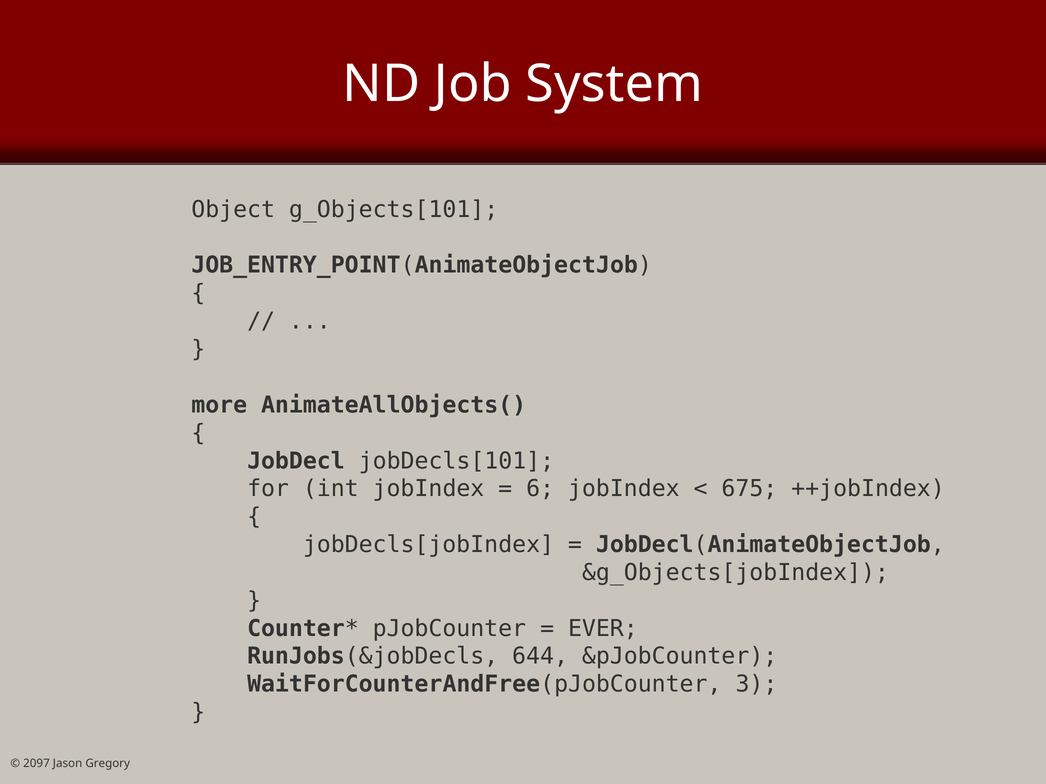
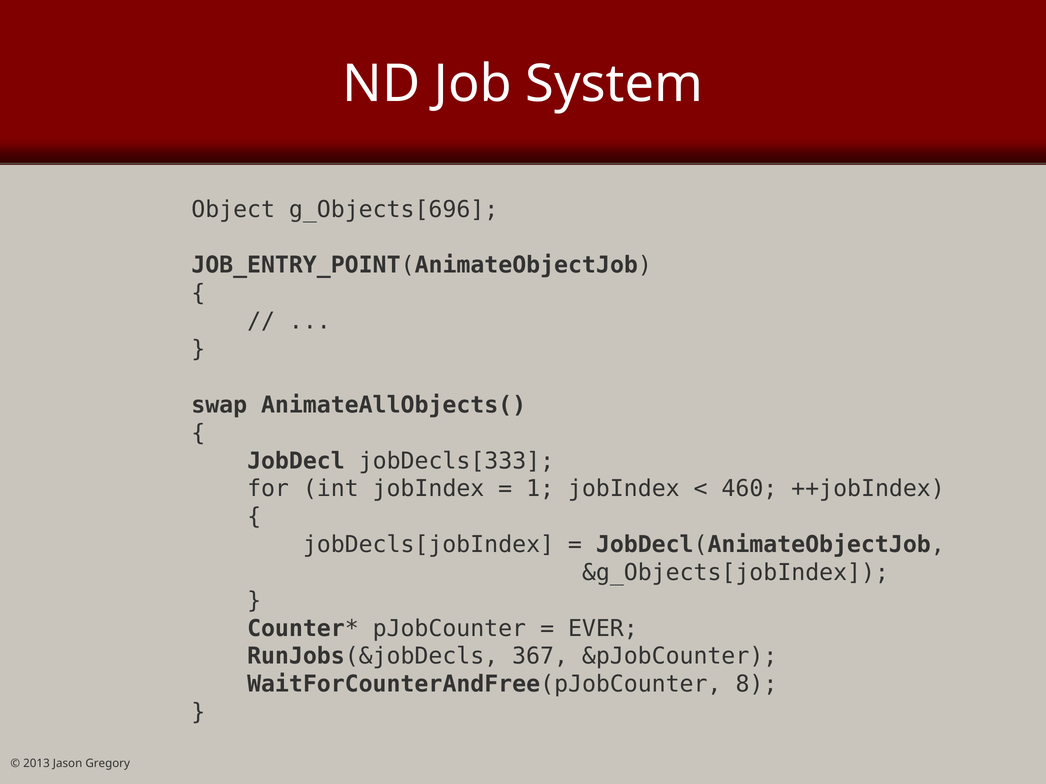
g_Objects[101: g_Objects[101 -> g_Objects[696 (394, 209)
more: more -> swap (219, 405)
jobDecls[101: jobDecls[101 -> jobDecls[333 (456, 461)
6: 6 -> 1 (540, 489)
675: 675 -> 460 (749, 489)
644: 644 -> 367 (540, 657)
3: 3 -> 8 (756, 685)
2097: 2097 -> 2013 (36, 764)
